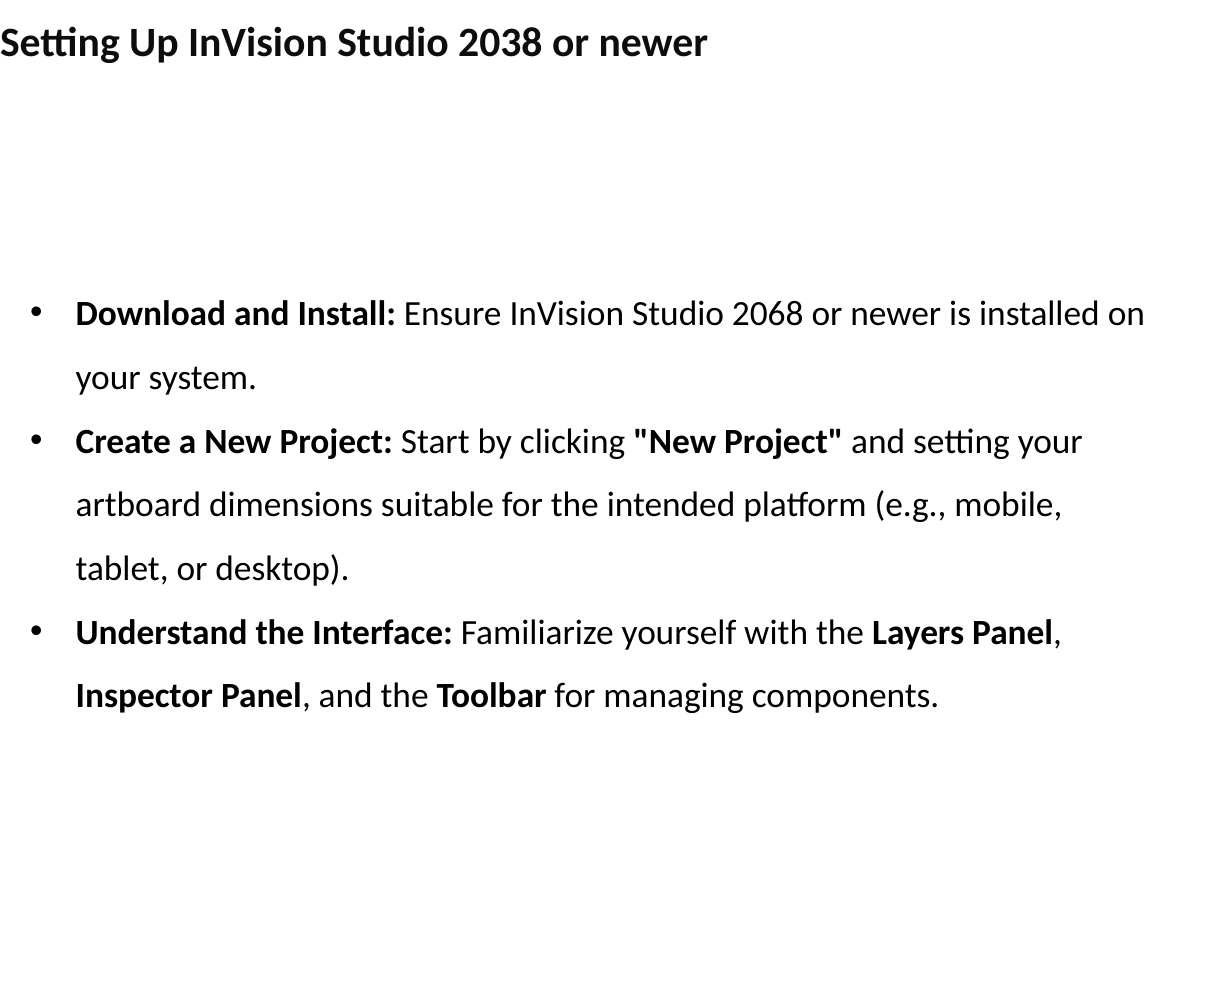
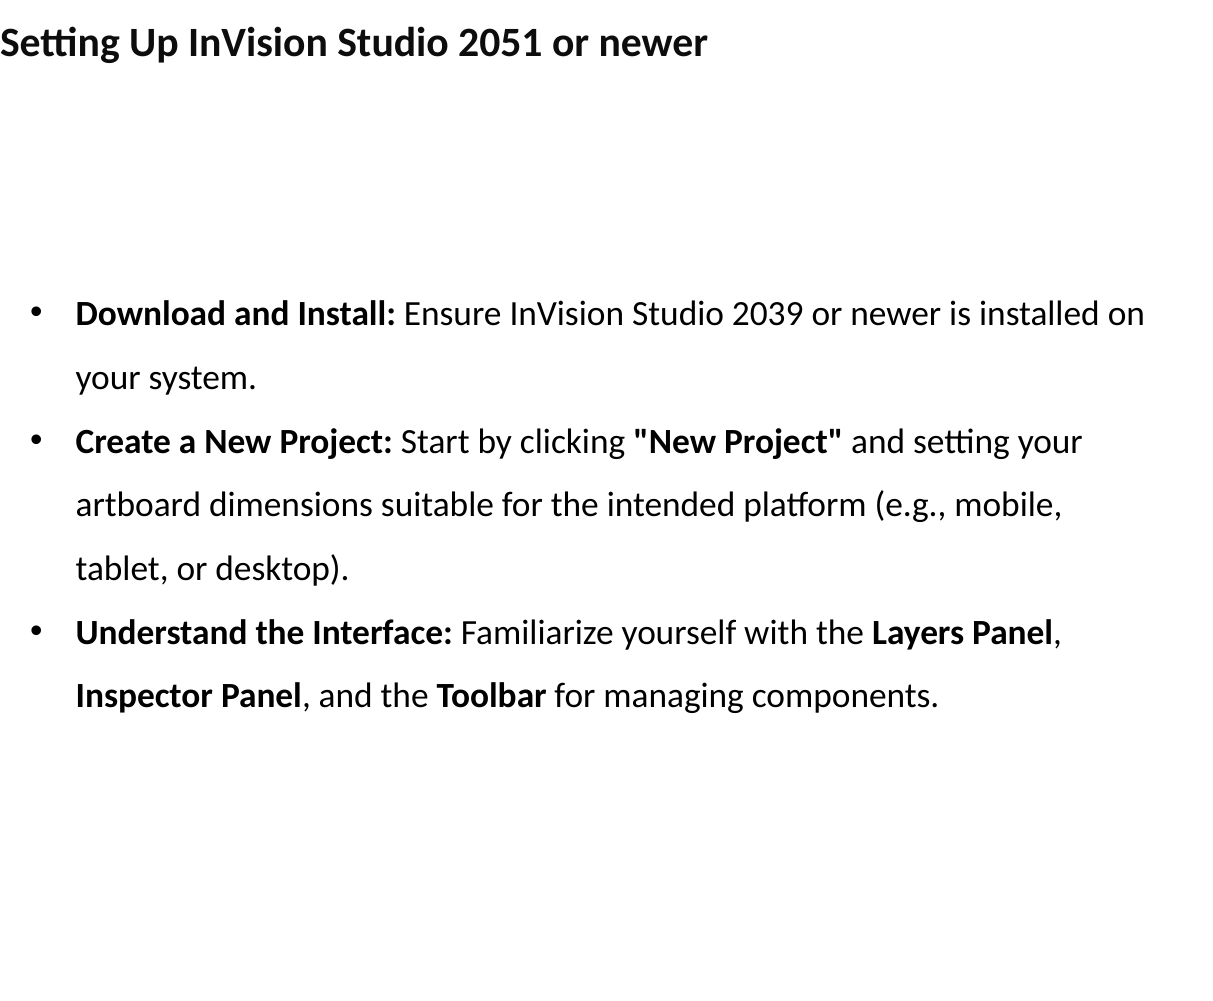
2038: 2038 -> 2051 (500, 42)
2068: 2068 -> 2039 (768, 314)
